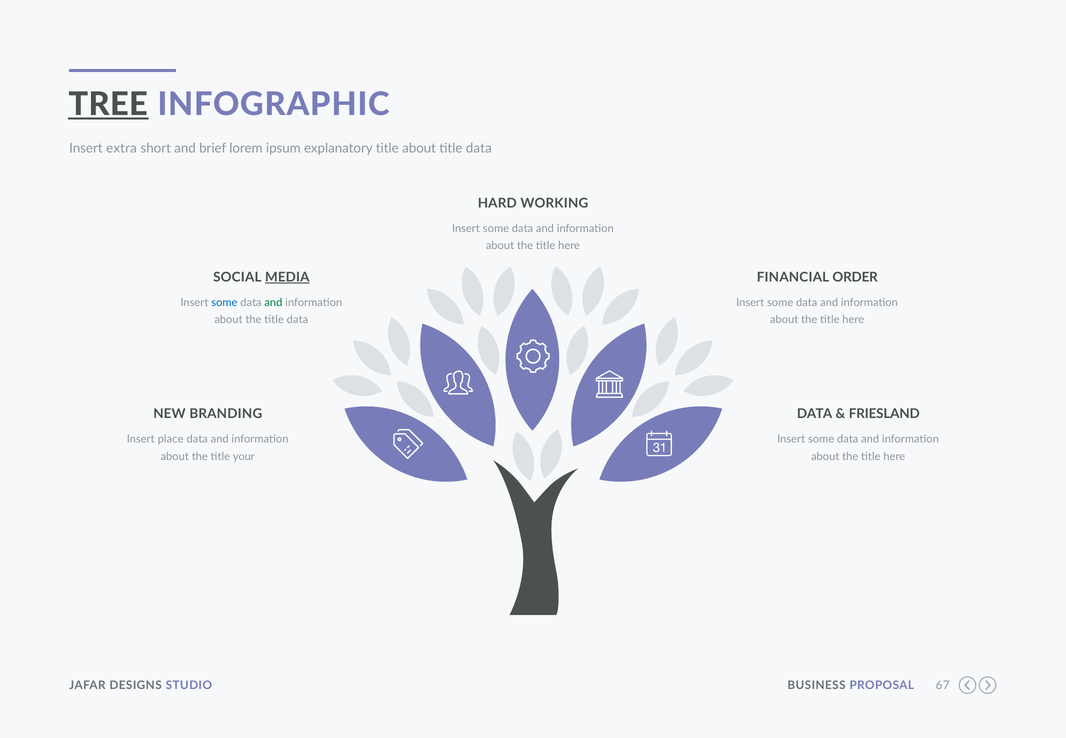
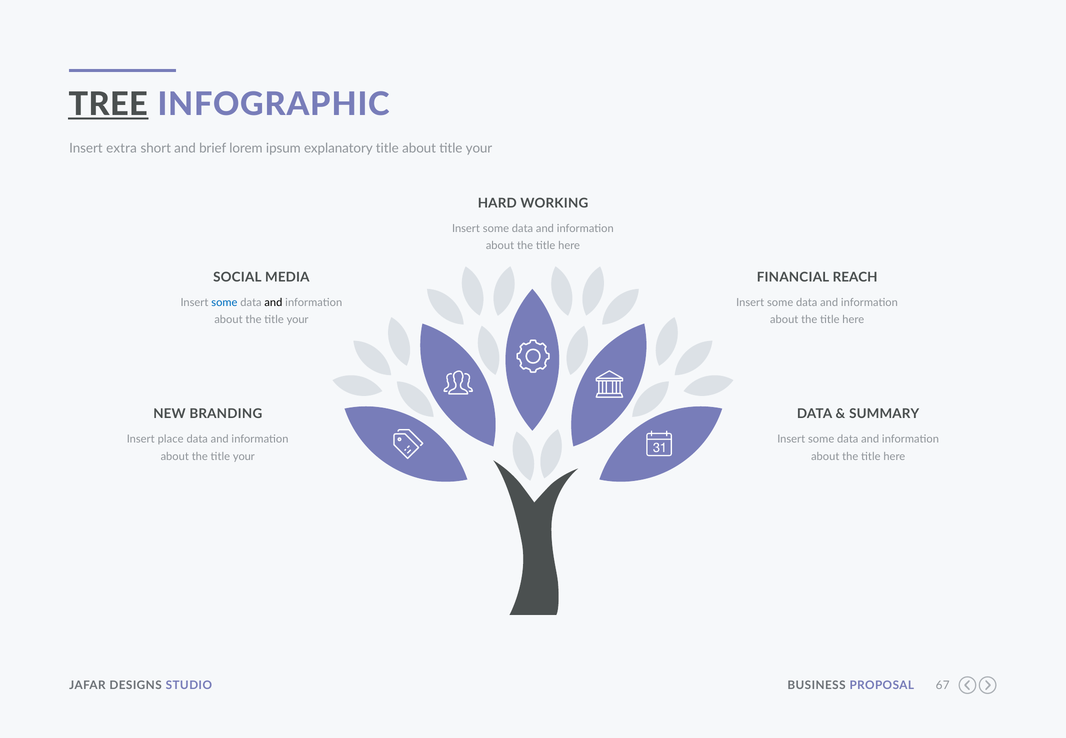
about title data: data -> your (479, 148)
MEDIA underline: present -> none (287, 277)
ORDER: ORDER -> REACH (855, 277)
and colour: green -> black (273, 303)
data: data -> your (298, 320)
FRIESLAND: FRIESLAND -> SUMMARY (884, 414)
